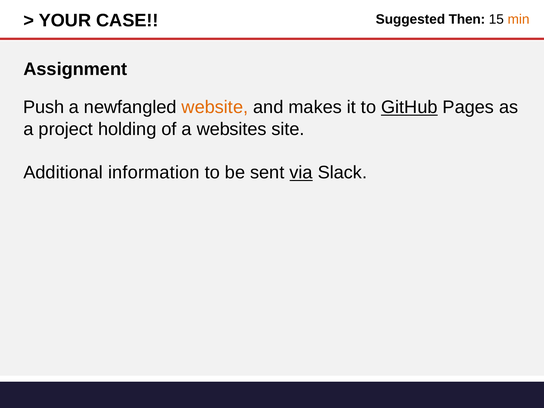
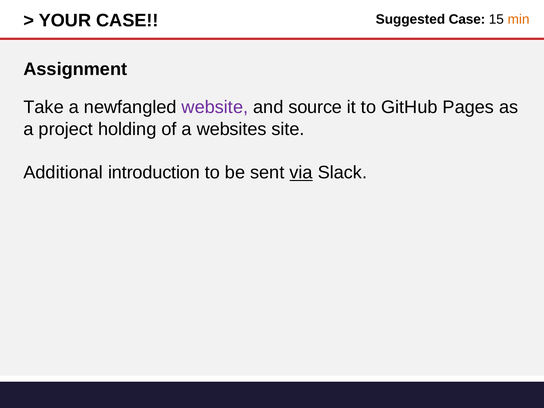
Suggested Then: Then -> Case (467, 19)
Push: Push -> Take (44, 107)
website colour: orange -> purple (215, 107)
makes: makes -> source (315, 107)
GitHub underline: present -> none (409, 107)
information: information -> introduction (154, 173)
